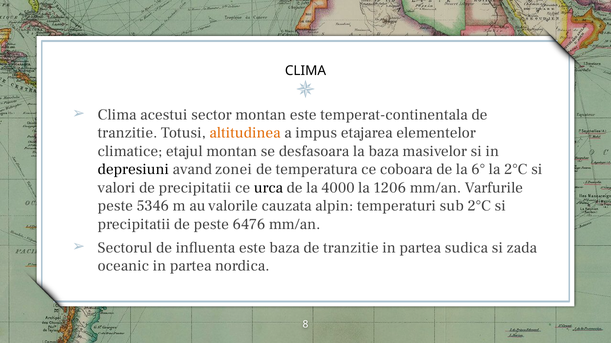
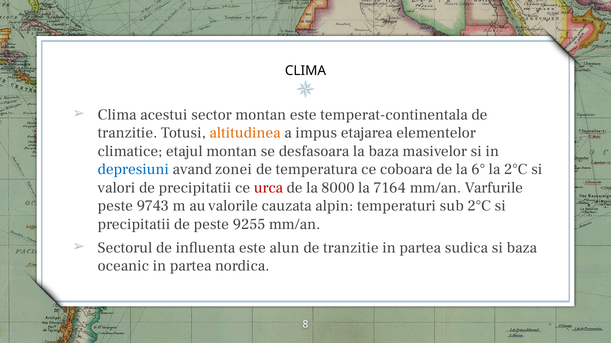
depresiuni colour: black -> blue (133, 170)
urca colour: black -> red (268, 188)
4000: 4000 -> 8000 (338, 188)
1206: 1206 -> 7164 (390, 188)
5346: 5346 -> 9743 (153, 206)
6476: 6476 -> 9255 (249, 225)
este baza: baza -> alun (284, 248)
si zada: zada -> baza (522, 248)
